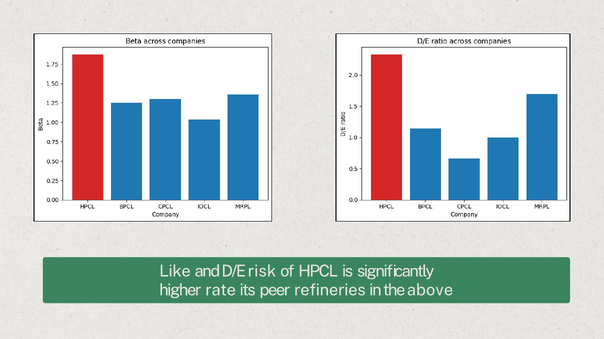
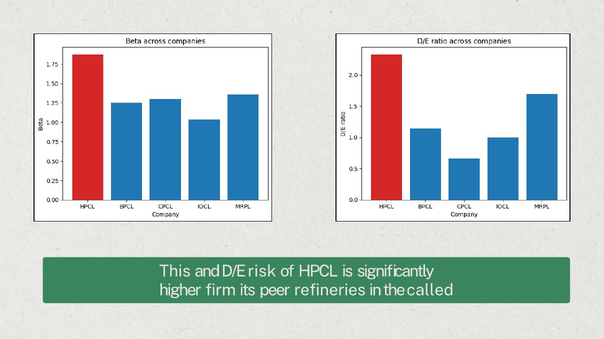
Like: Like -> This (175, 272)
rate: rate -> firm (221, 291)
above: above -> called (430, 291)
